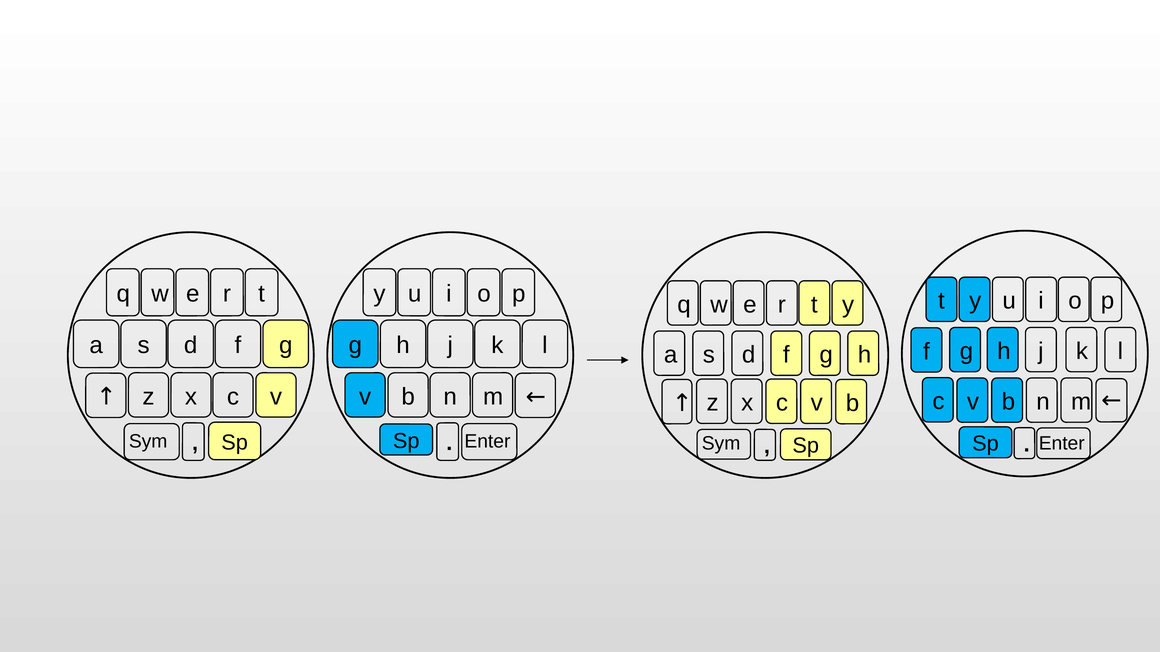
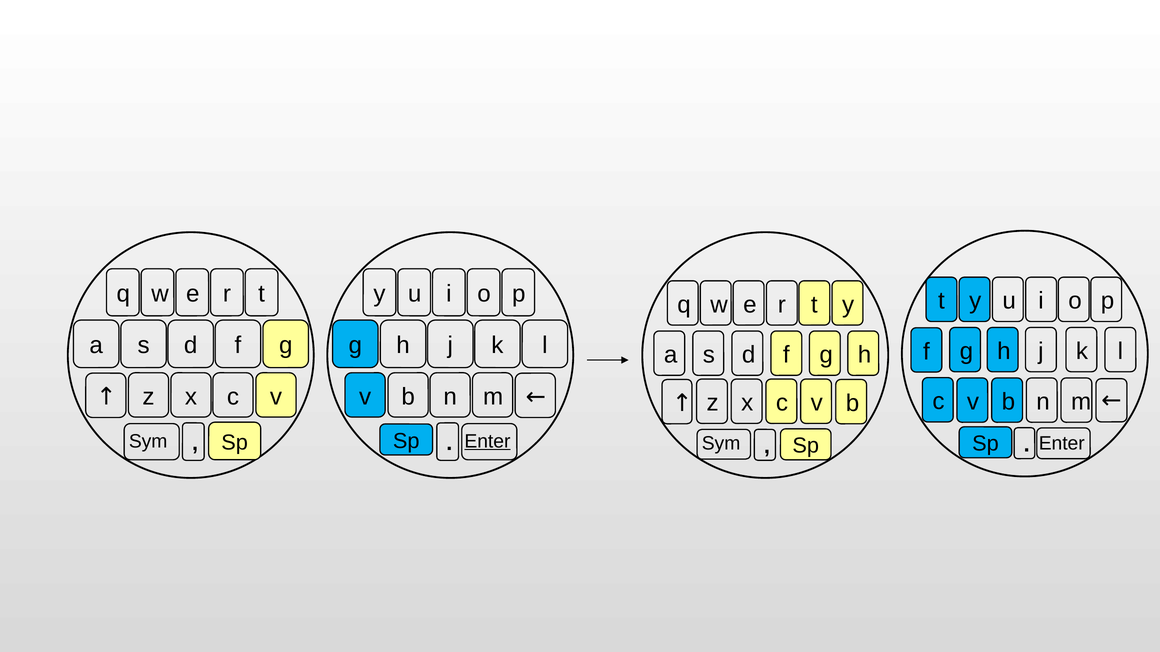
Enter underline: none -> present (487, 442)
